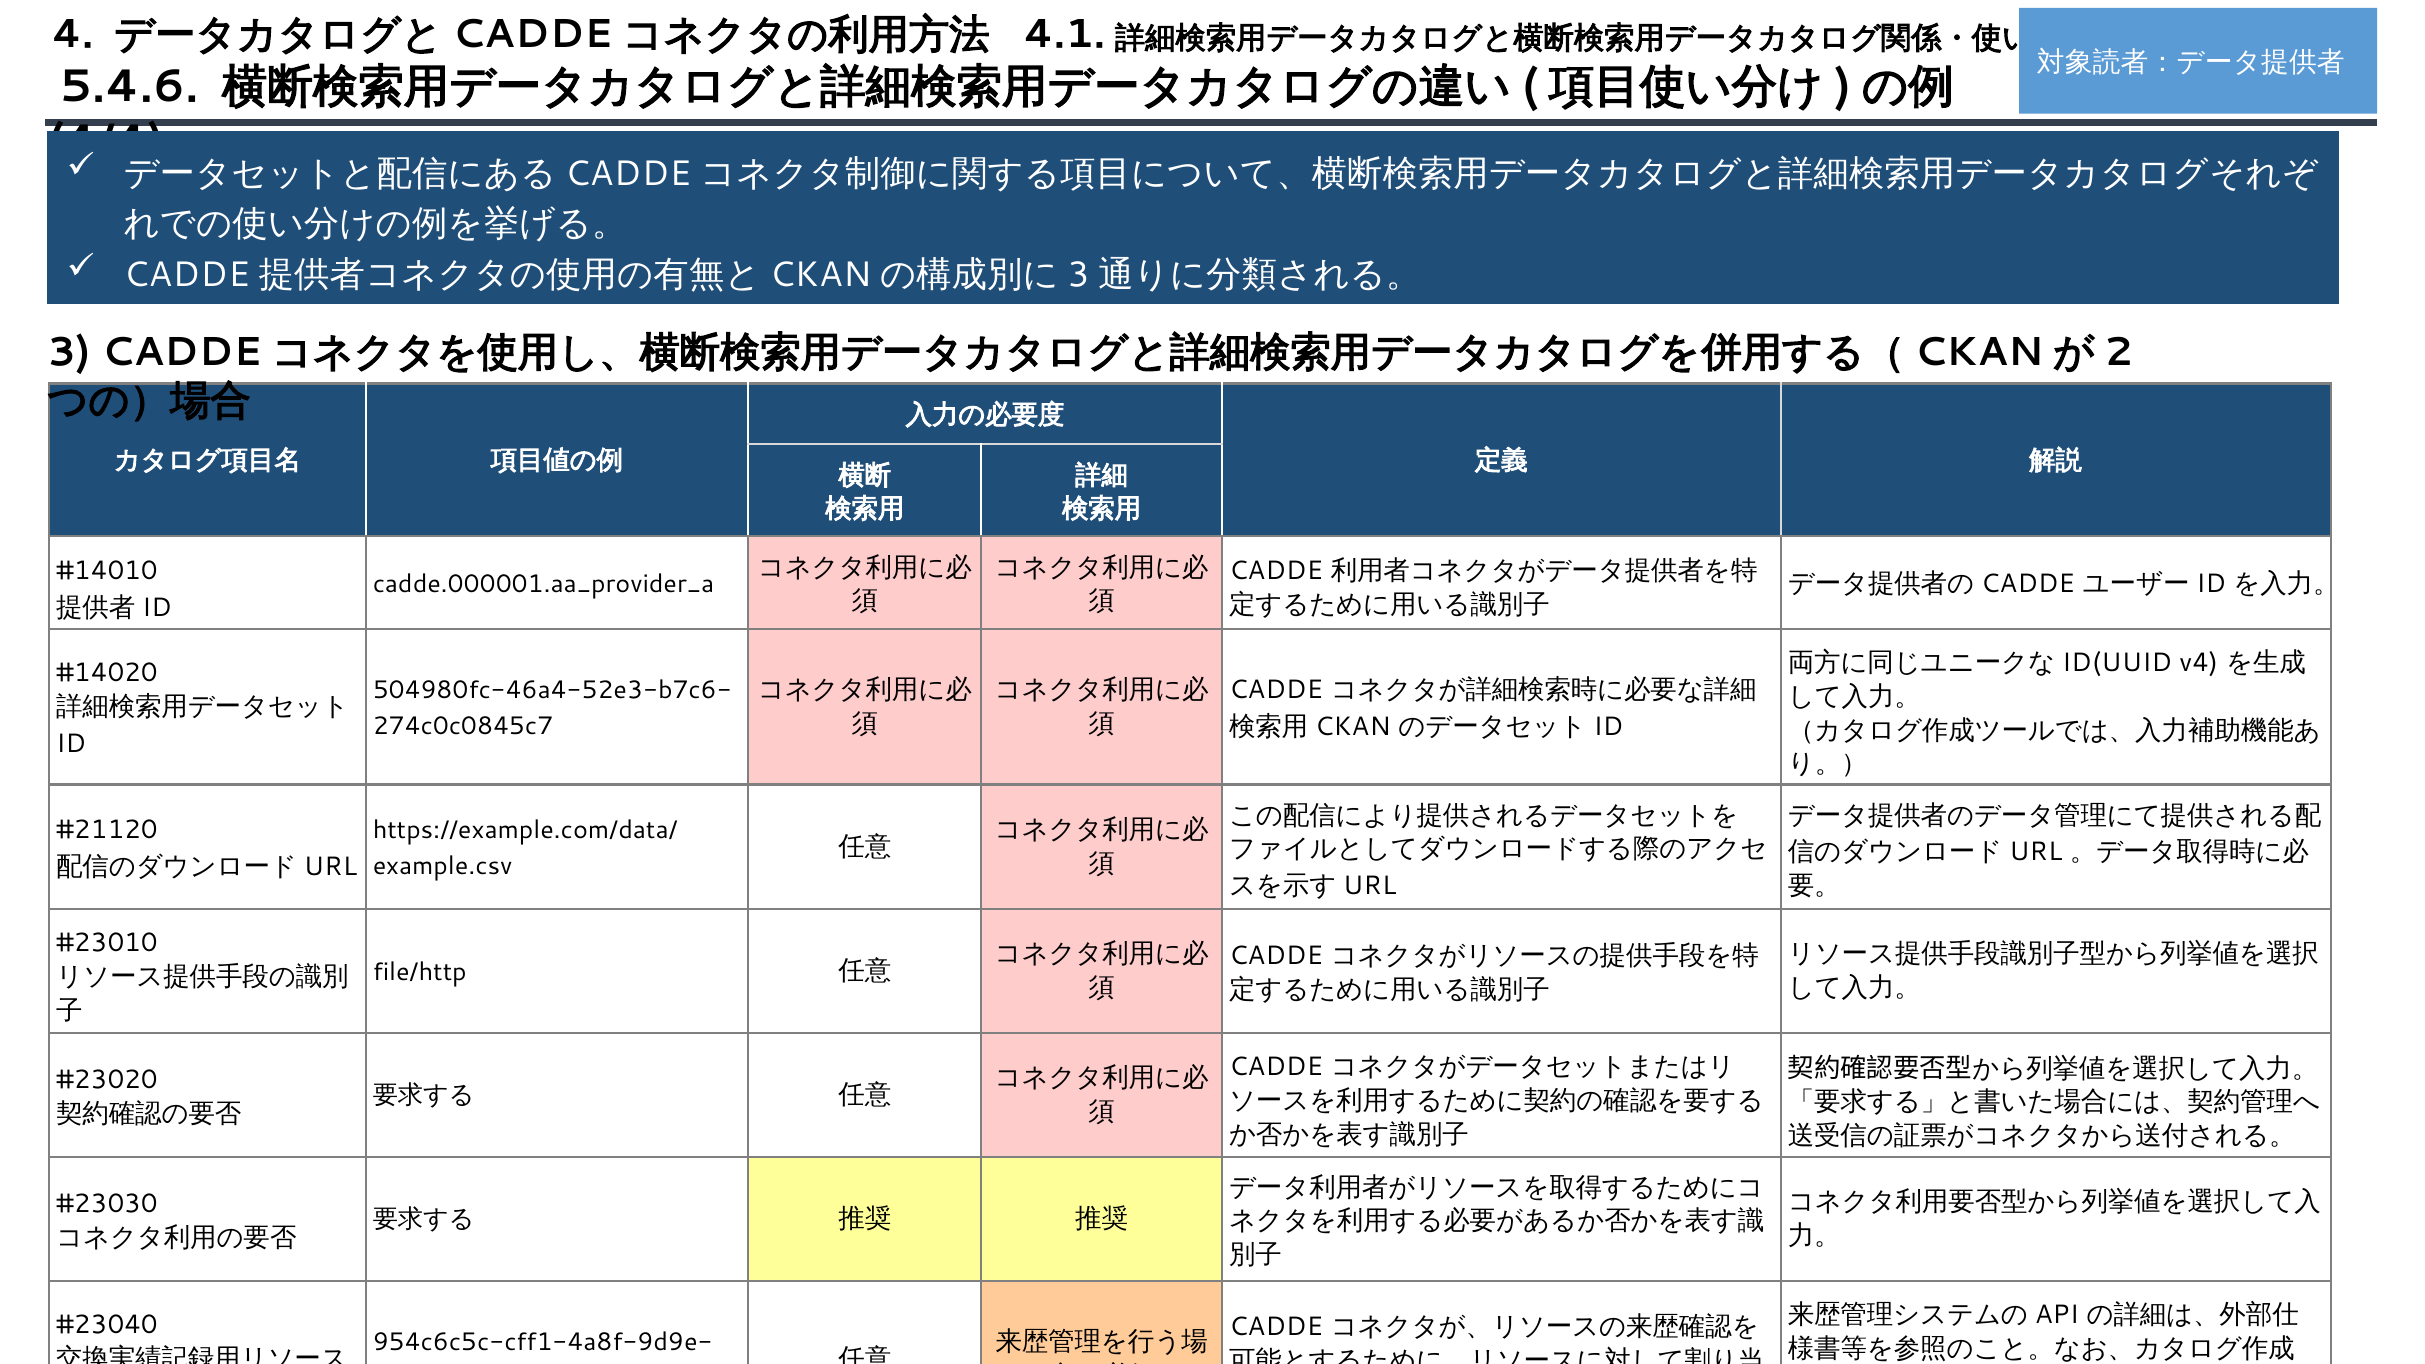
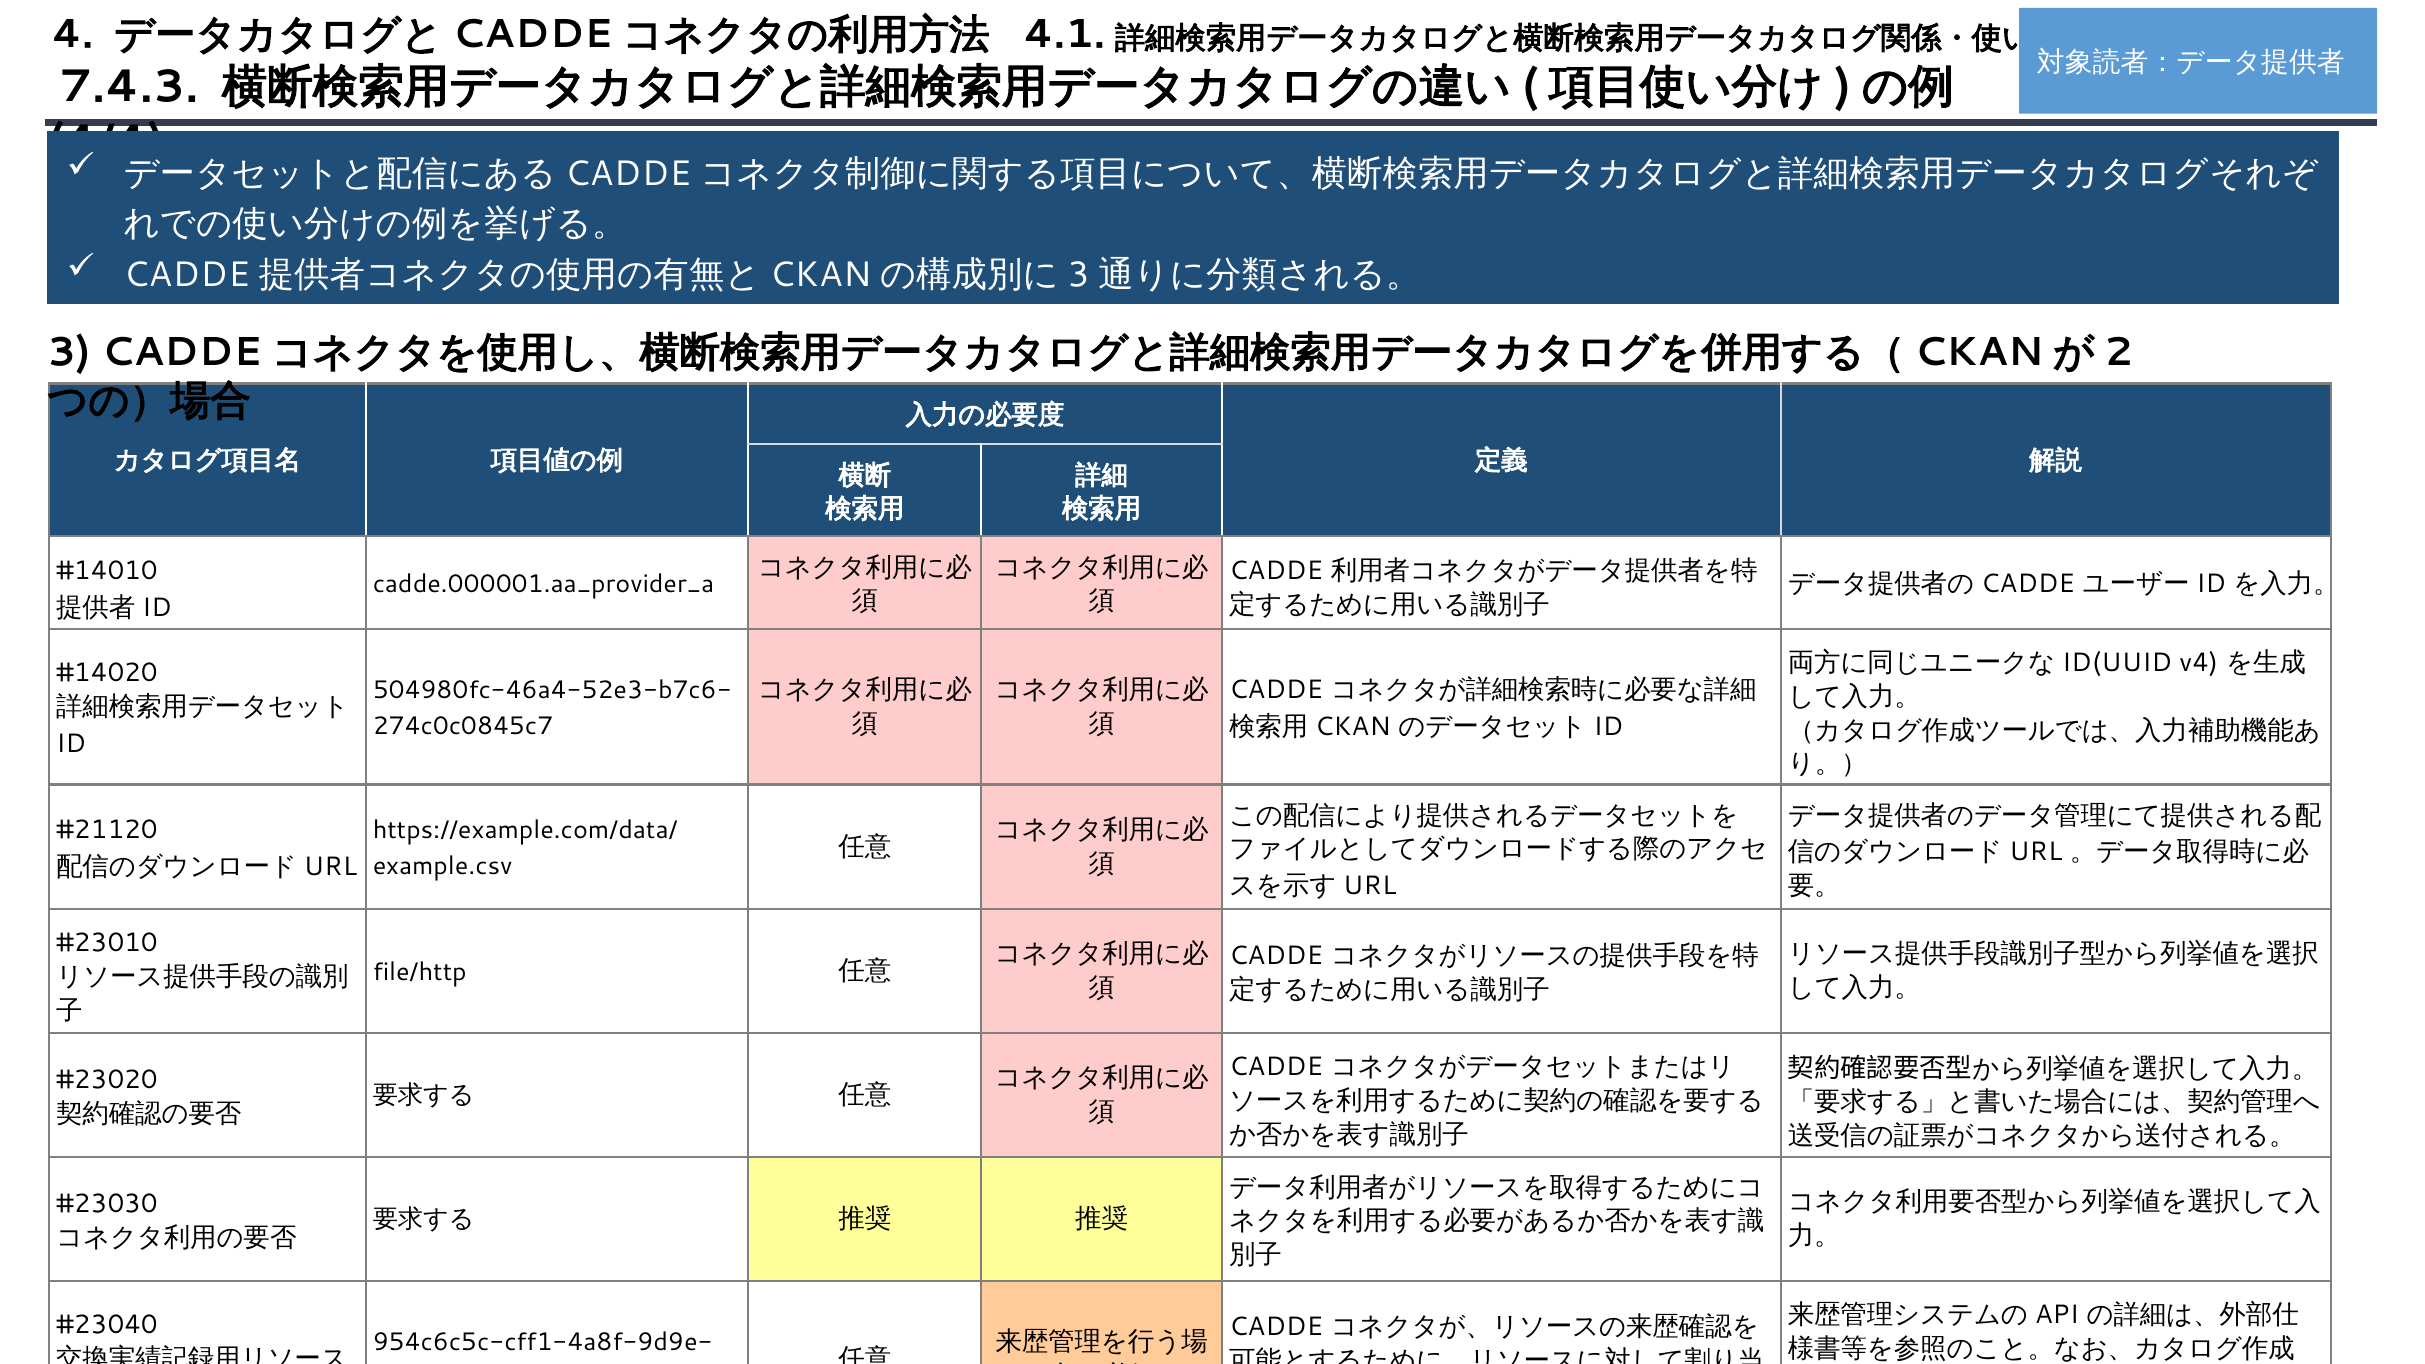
5.4.6: 5.4.6 -> 7.4.3 (129, 86)
